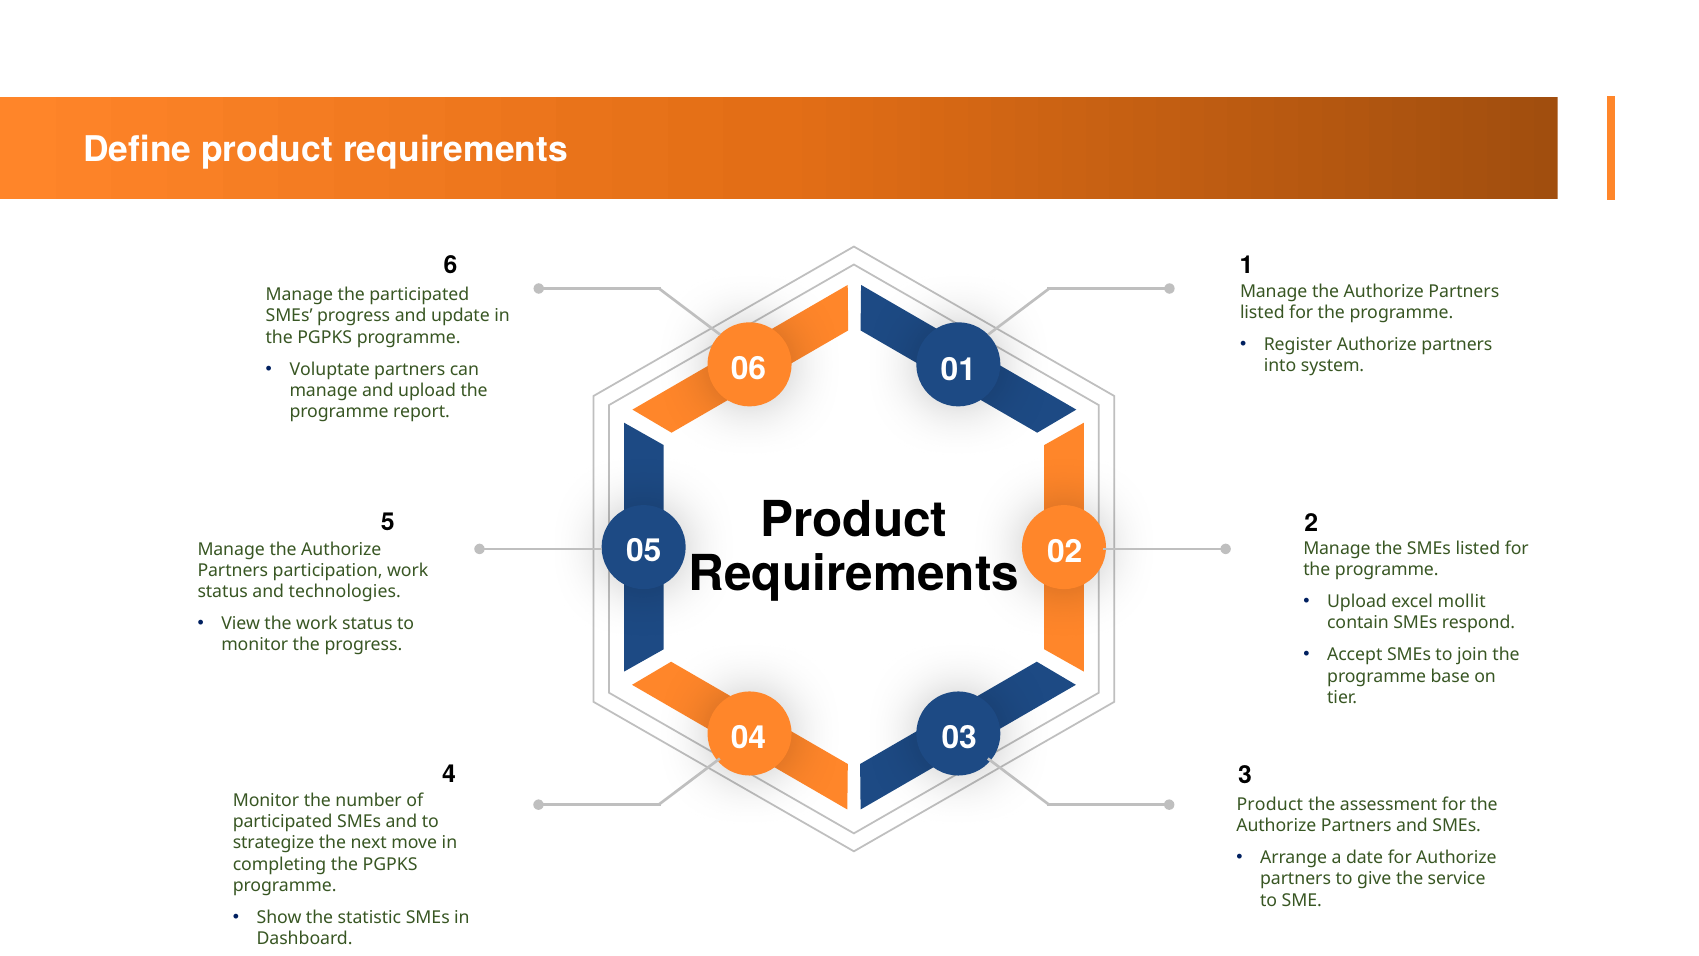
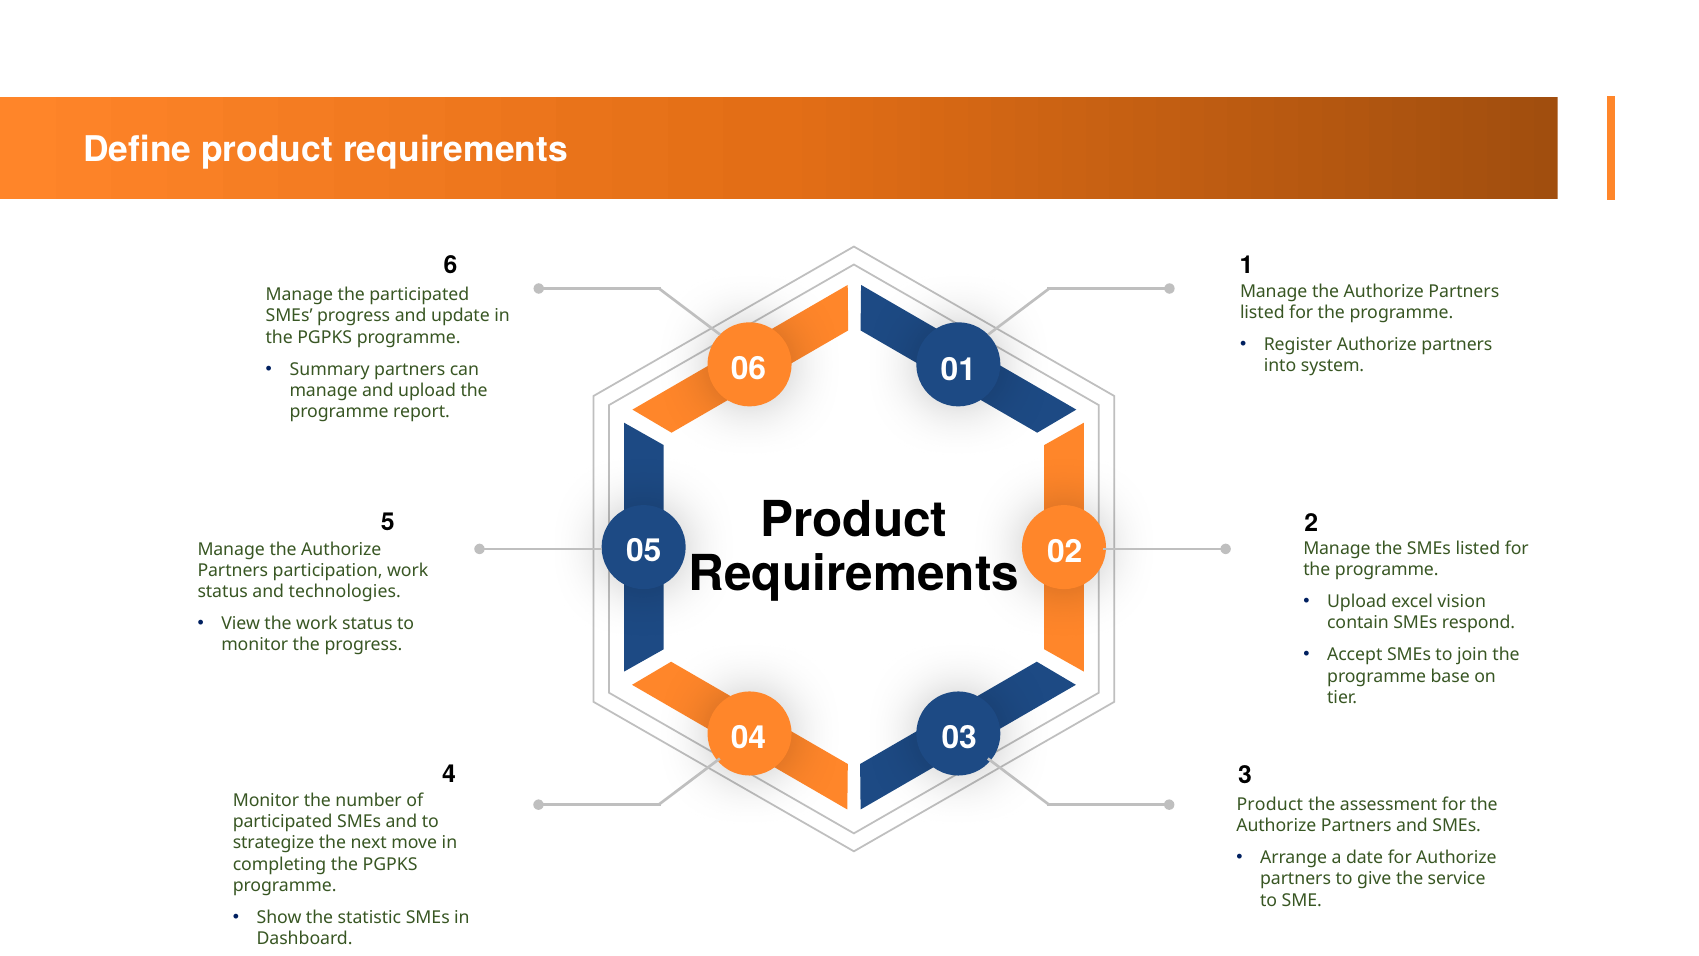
Voluptate: Voluptate -> Summary (330, 369)
mollit: mollit -> vision (1462, 602)
